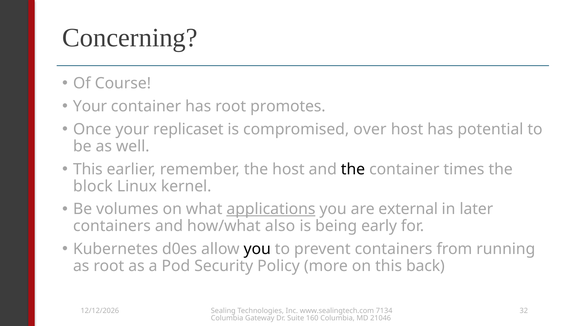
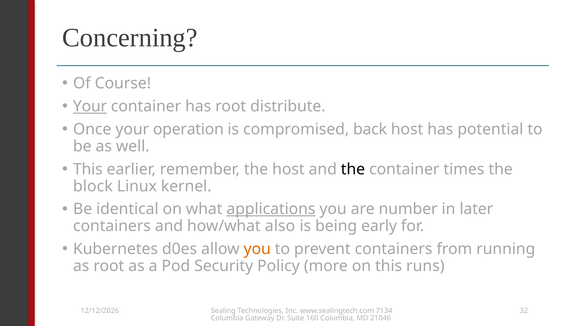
Your underline: none -> present (90, 106)
promotes: promotes -> distribute (288, 106)
replicaset: replicaset -> operation (188, 129)
over: over -> back (370, 129)
volumes: volumes -> identical (127, 209)
external: external -> number (408, 209)
you colour: black -> orange (257, 249)
back: back -> runs (425, 266)
